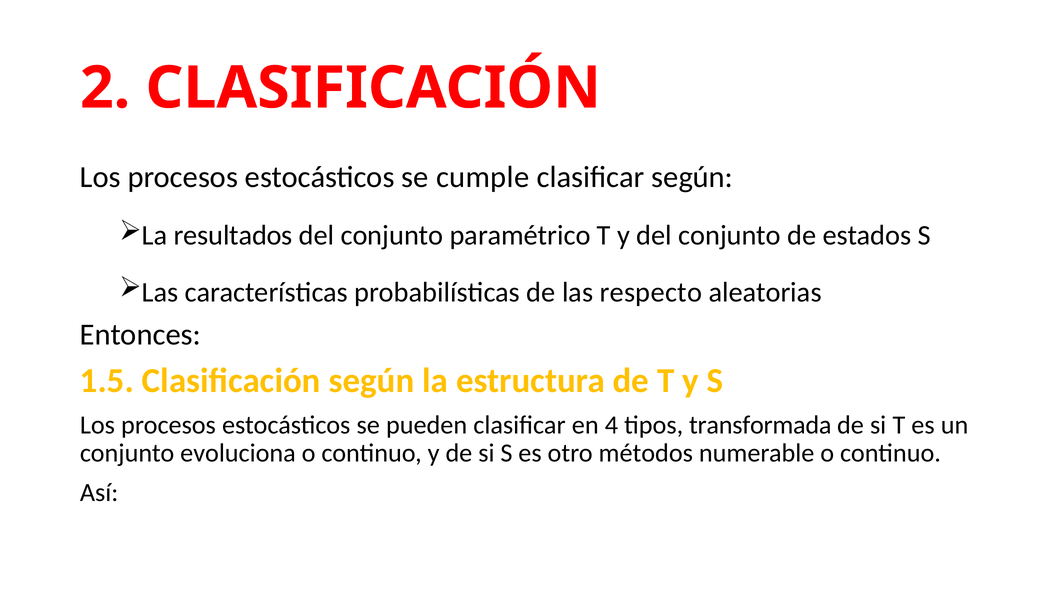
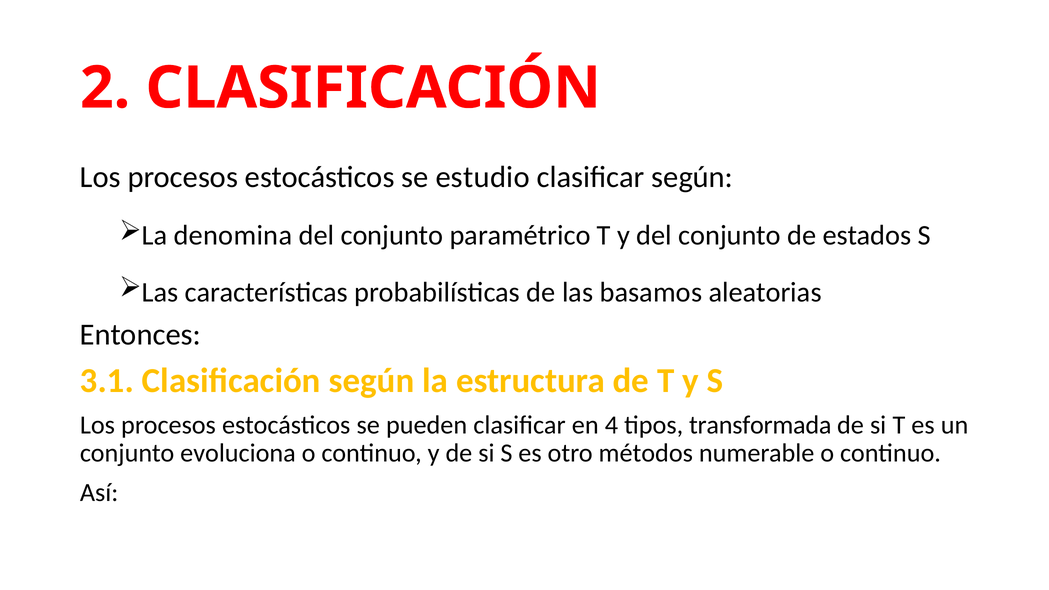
cumple: cumple -> estudio (483, 177)
resultados: resultados -> denomina (233, 236)
respecto: respecto -> basamos (651, 292)
1.5: 1.5 -> 3.1 (107, 381)
